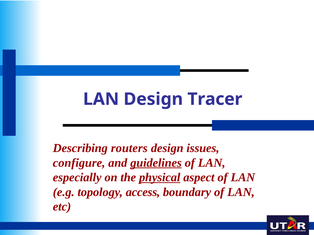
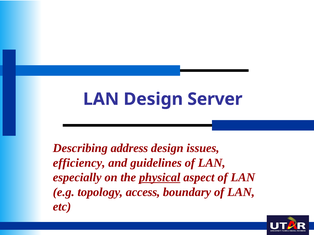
Tracer: Tracer -> Server (215, 99)
routers: routers -> address (129, 148)
configure: configure -> efficiency (79, 163)
guidelines underline: present -> none (156, 163)
